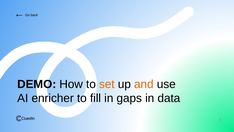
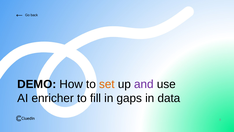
and colour: orange -> purple (144, 84)
